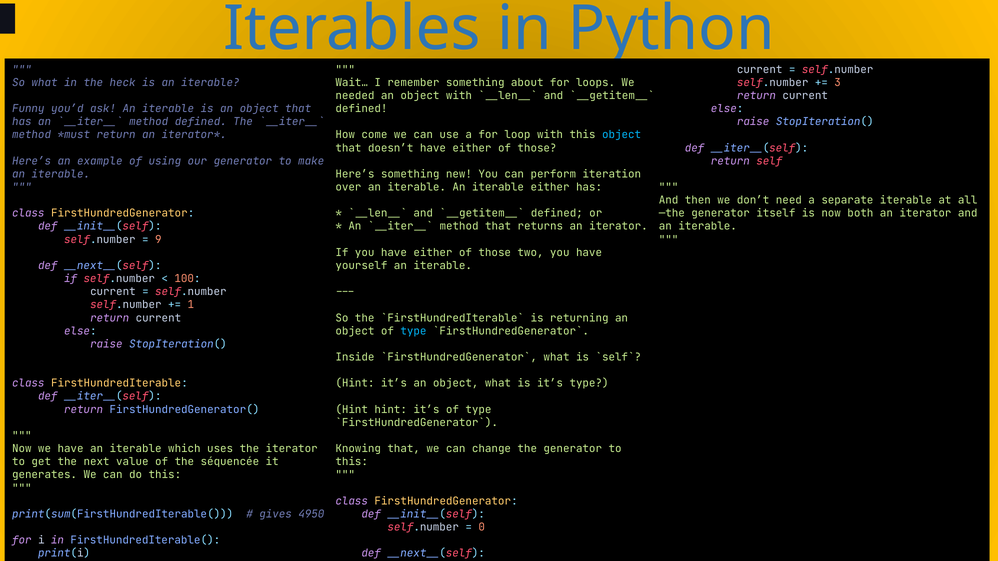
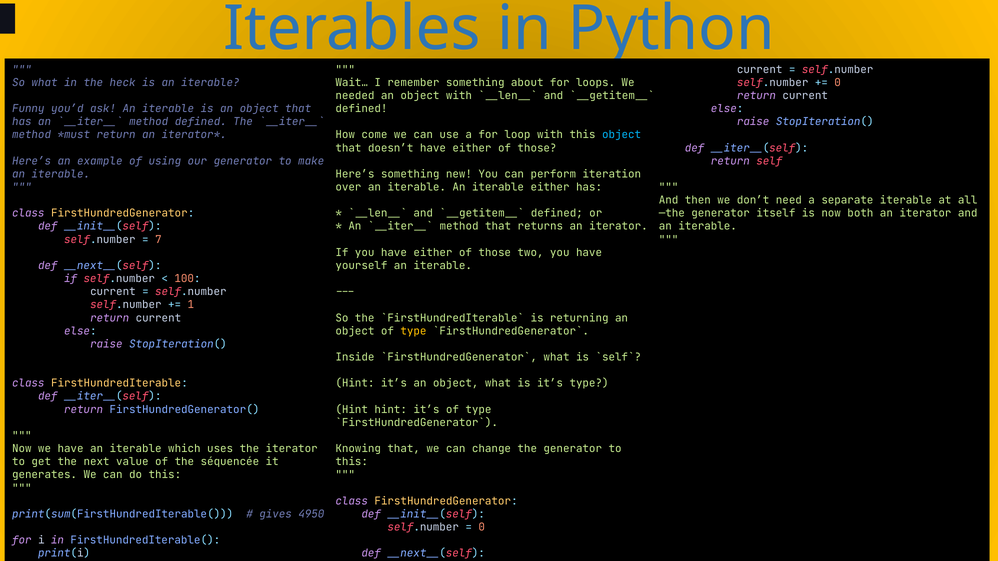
3: 3 -> 0 (838, 83)
9: 9 -> 7 (158, 240)
type colour: light blue -> yellow (413, 331)
